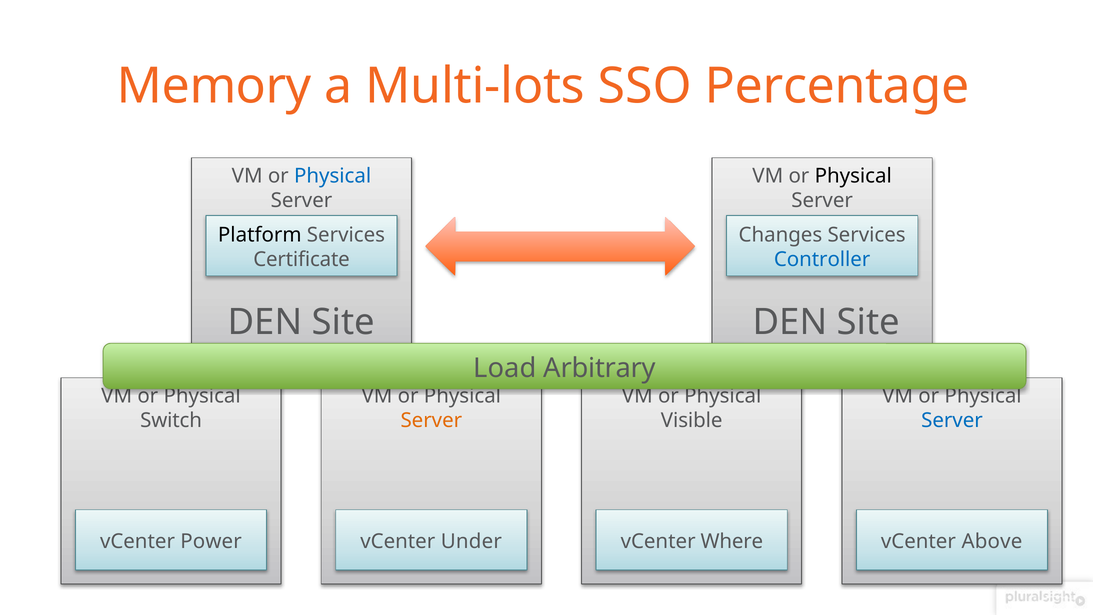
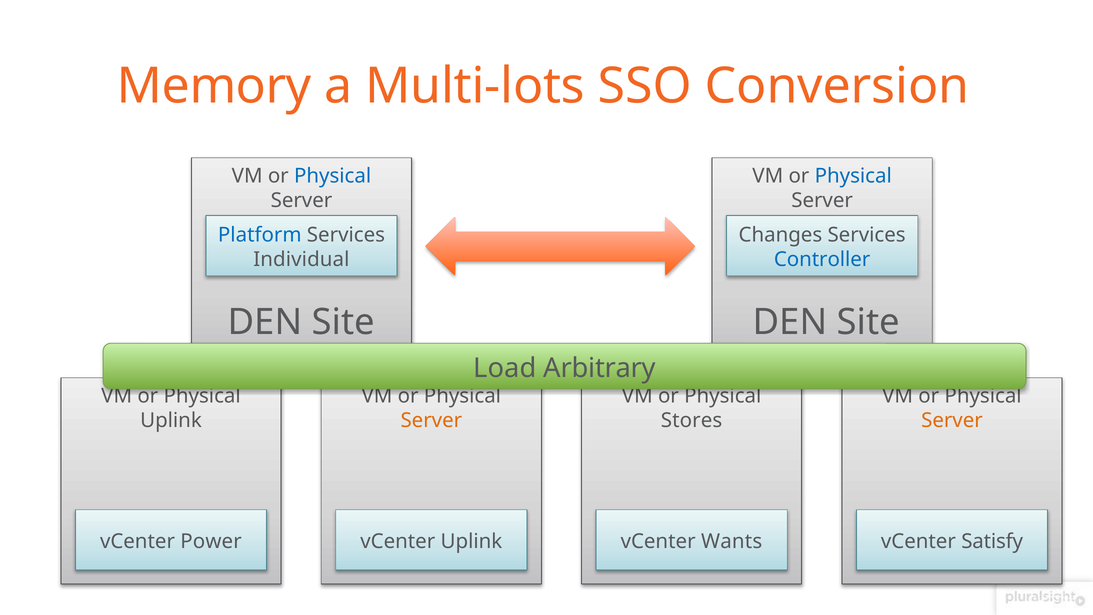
Percentage: Percentage -> Conversion (837, 86)
Physical colour: black -> blue (853, 176)
Platform colour: black -> blue (260, 235)
Certificate: Certificate -> Individual (301, 259)
Switch: Switch -> Uplink (171, 421)
Visible: Visible -> Stores (692, 421)
Server colour: blue -> orange (952, 421)
vCenter Under: Under -> Uplink (471, 541)
Where: Where -> Wants (732, 541)
Above: Above -> Satisfy (992, 541)
